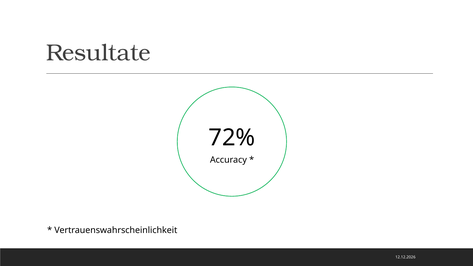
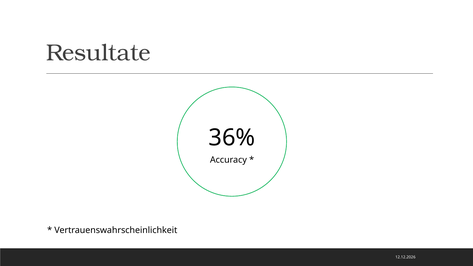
72%: 72% -> 36% (232, 138)
